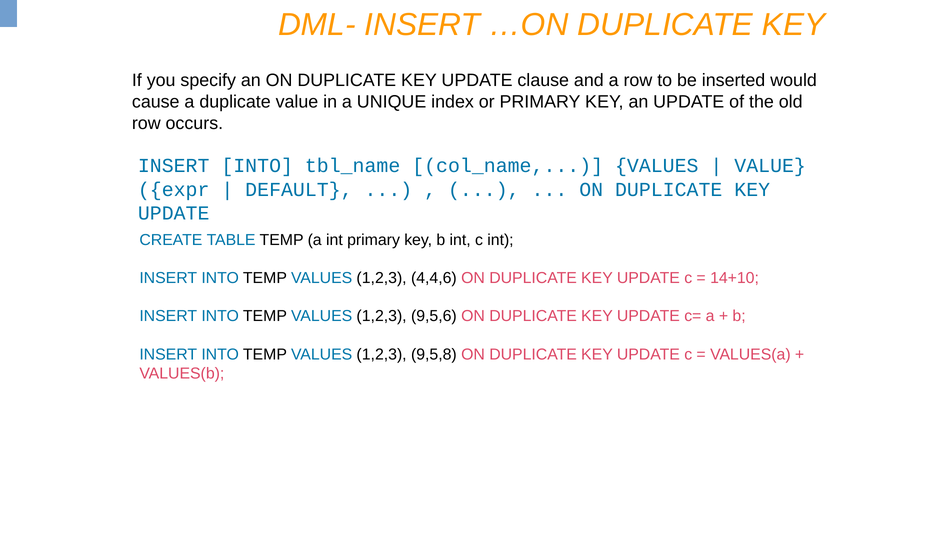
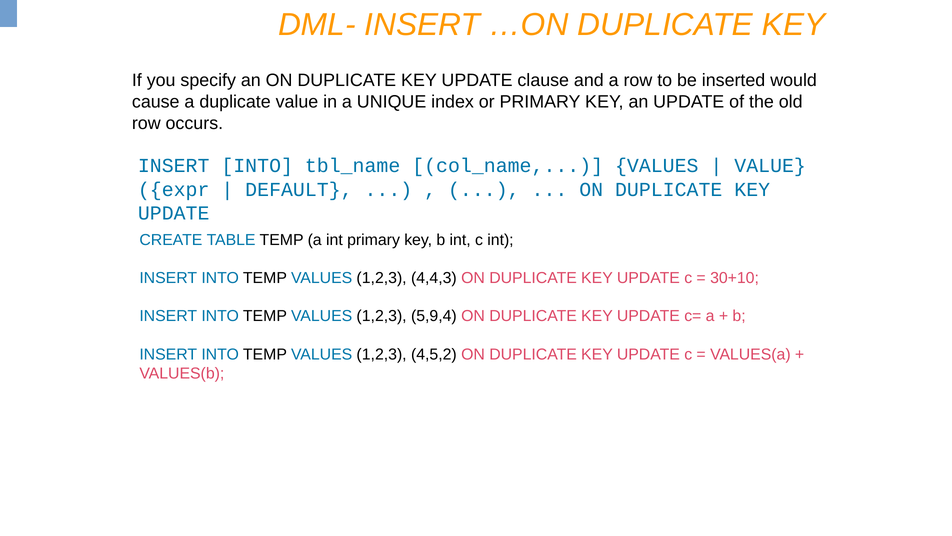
4,4,6: 4,4,6 -> 4,4,3 (434, 278)
14+10: 14+10 -> 30+10 (735, 278)
9,5,6: 9,5,6 -> 5,9,4 (434, 316)
9,5,8: 9,5,8 -> 4,5,2 (434, 354)
